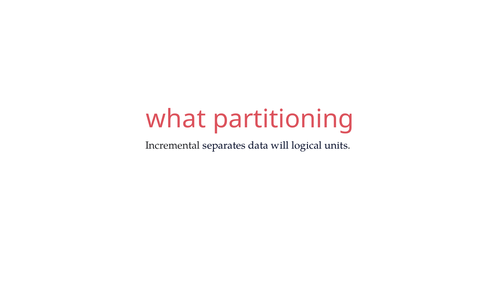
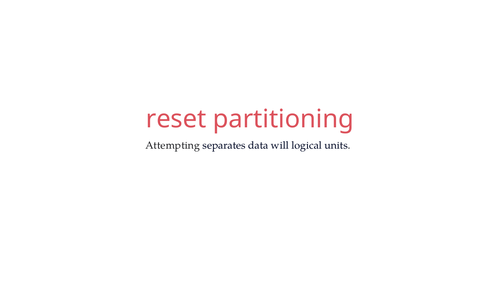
what: what -> reset (176, 119)
Incremental: Incremental -> Attempting (173, 146)
